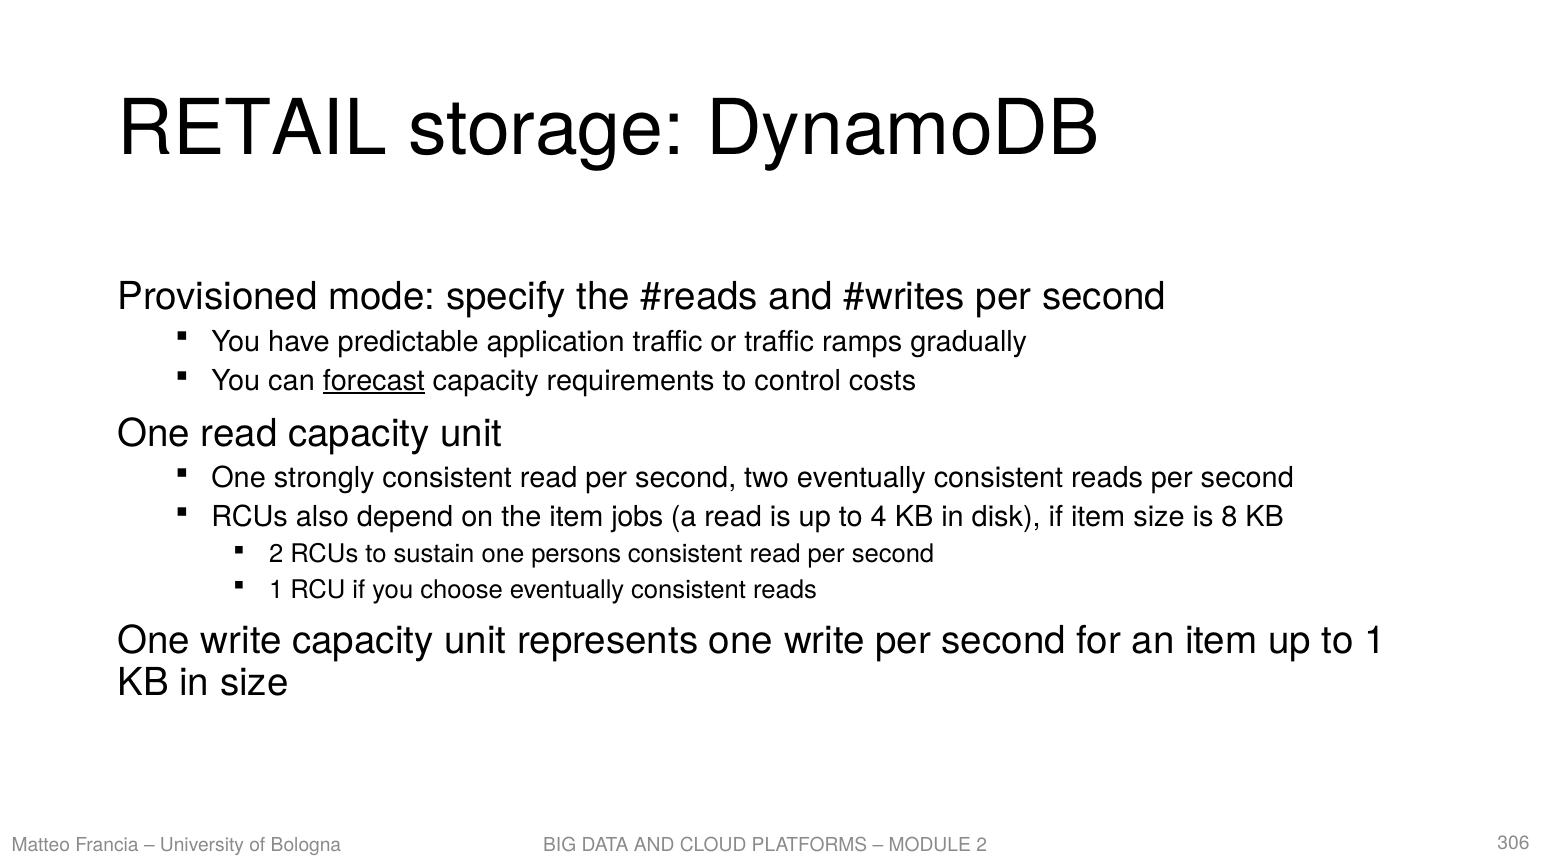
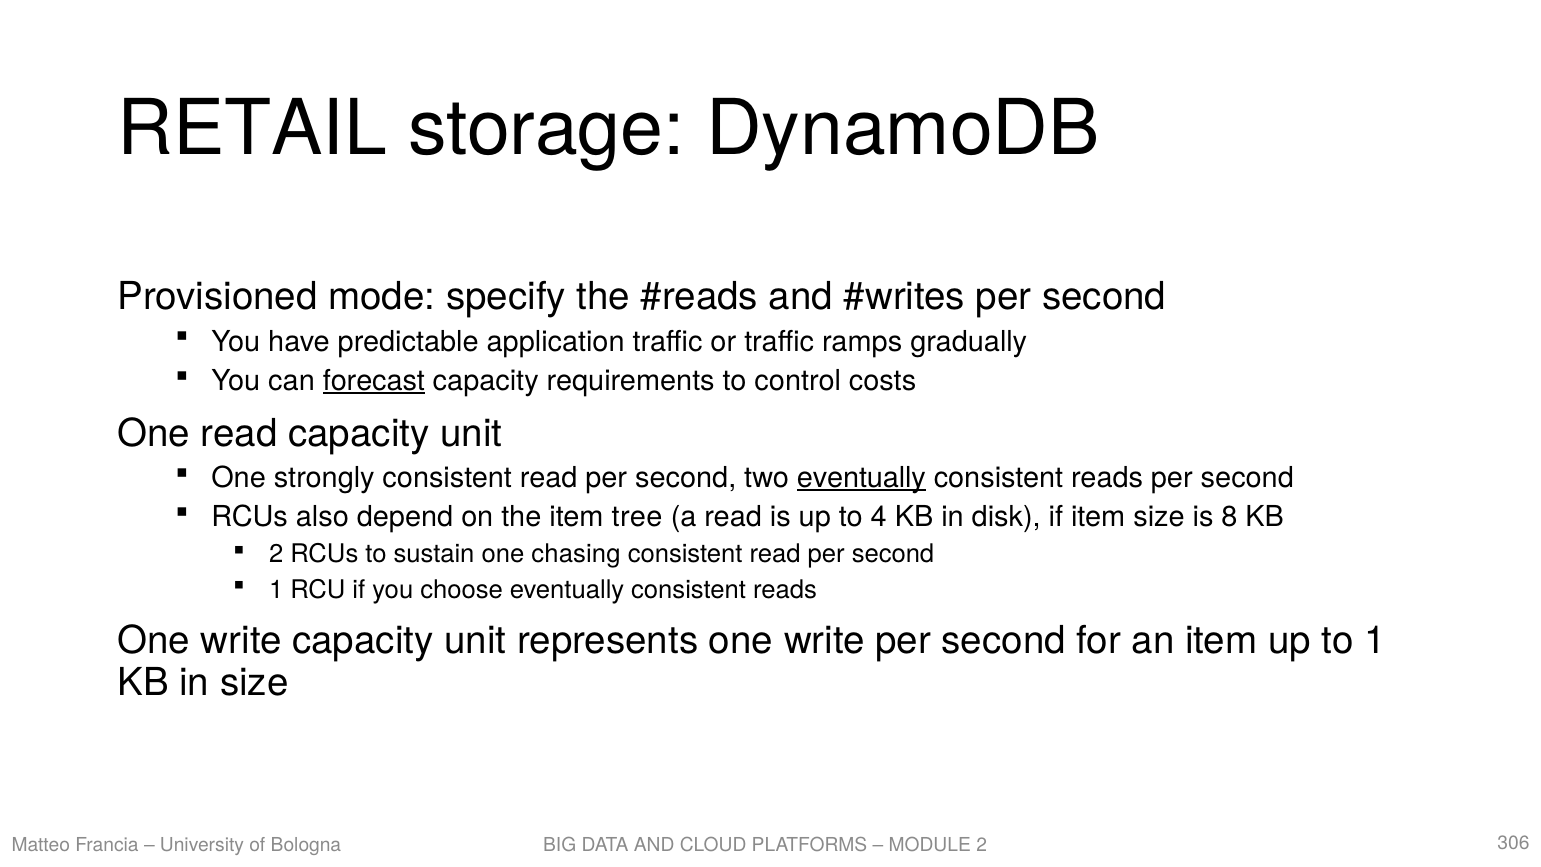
eventually underline: none -> present (861, 478)
jobs: jobs -> tree (637, 517)
persons: persons -> chasing (576, 554)
